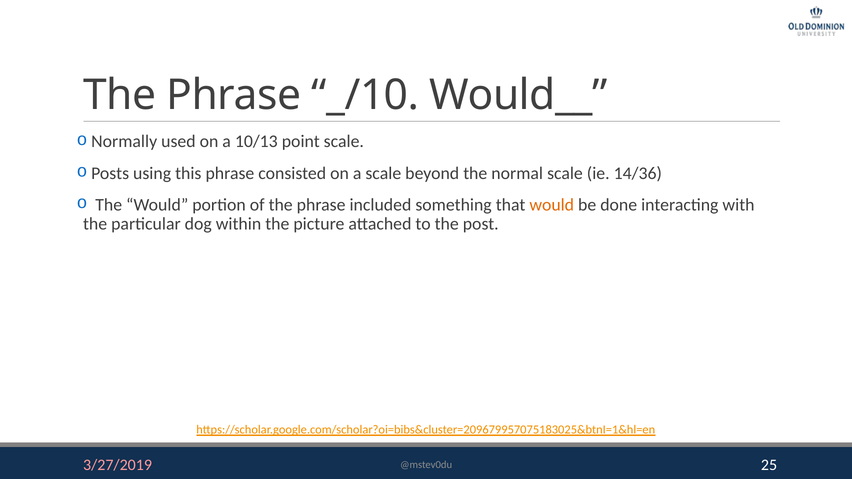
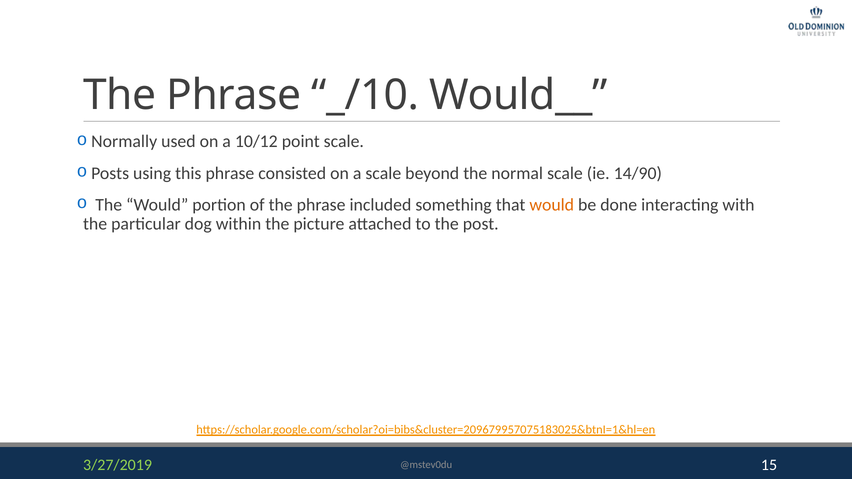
10/13: 10/13 -> 10/12 (256, 142)
14/36: 14/36 -> 14/90 (638, 173)
3/27/2019 colour: pink -> light green (118, 465)
25: 25 -> 15 (769, 465)
